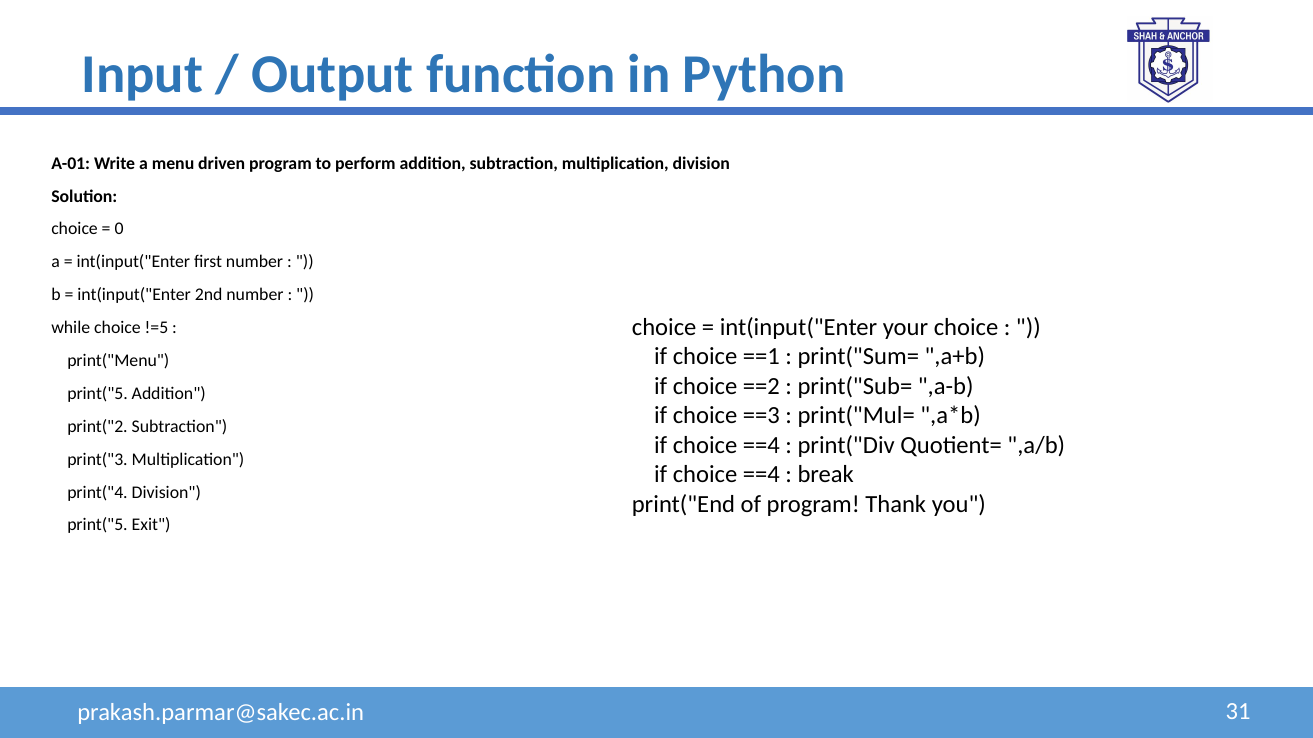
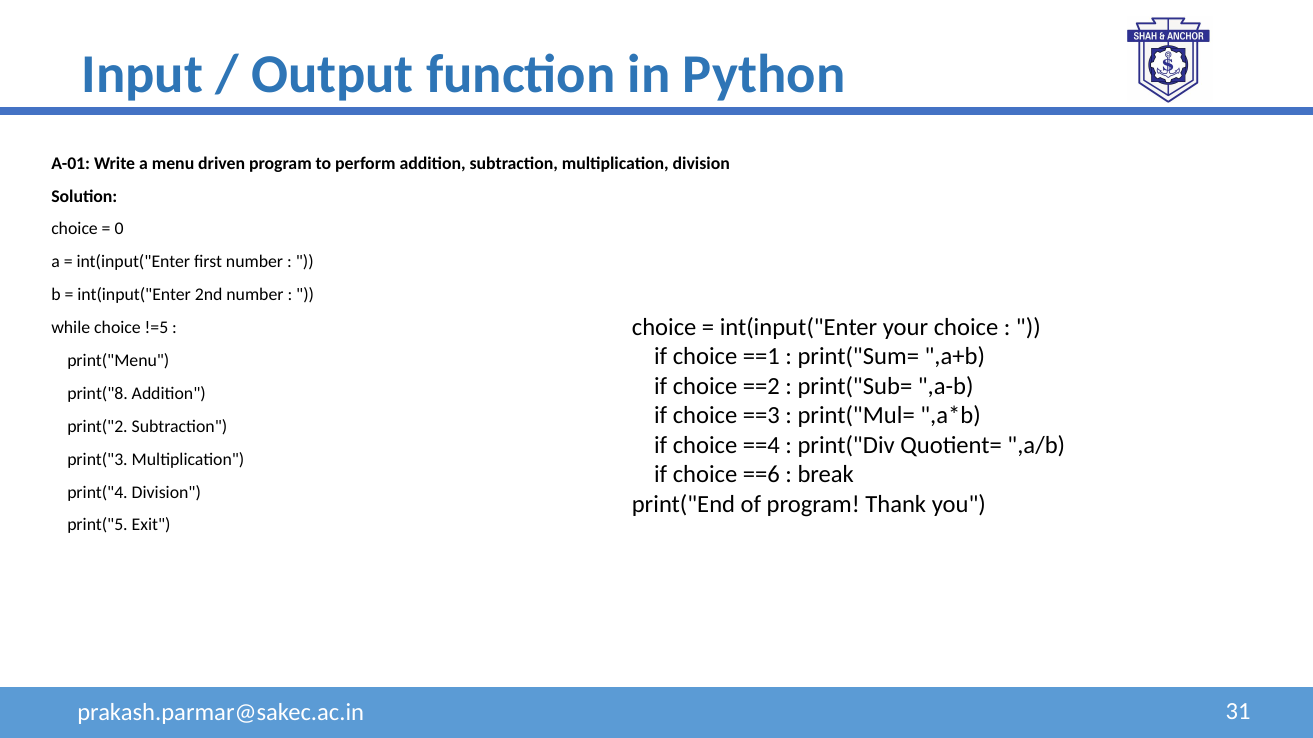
print("5: print("5 -> print("8 (98, 394)
==4: ==4 -> ==6 (761, 475)
